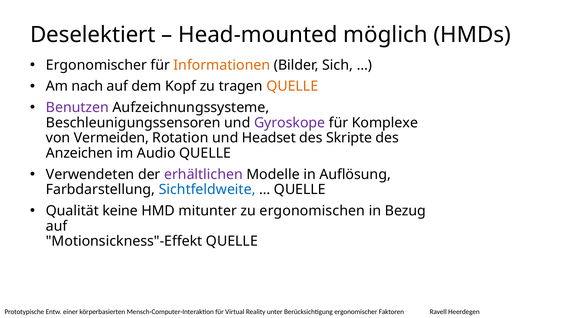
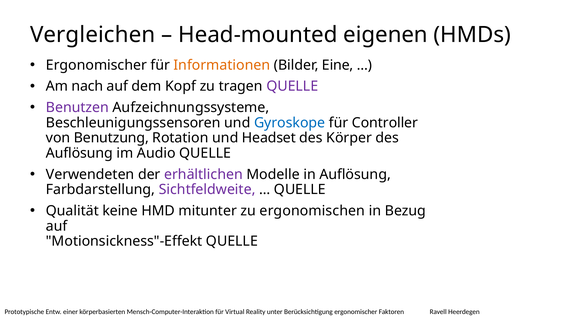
Deselektiert: Deselektiert -> Vergleichen (93, 35)
möglich: möglich -> eigenen (386, 35)
Sich: Sich -> Eine (338, 65)
QUELLE colour: orange -> purple (292, 86)
Gyroskope colour: purple -> blue (290, 123)
Komplexe: Komplexe -> Controller (385, 123)
Vermeiden: Vermeiden -> Benutzung (111, 138)
Skripte: Skripte -> Körper (349, 138)
Anzeichen: Anzeichen -> Auflösung (79, 153)
Sichtfeldweite colour: blue -> purple (207, 190)
